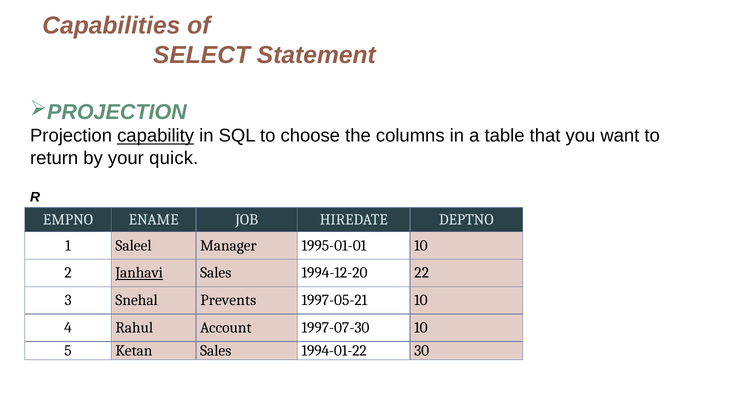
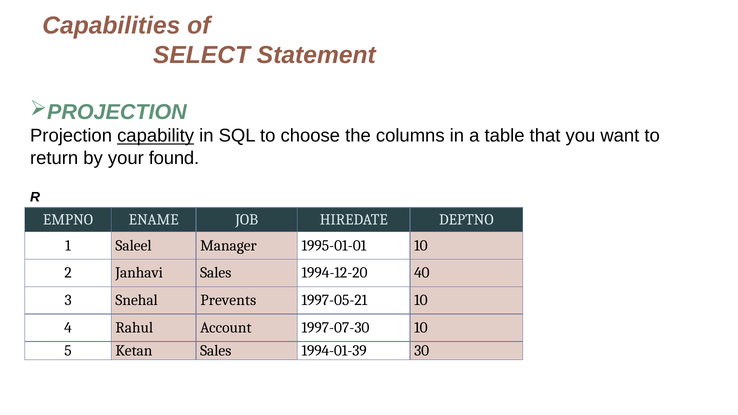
quick: quick -> found (174, 158)
Janhavi underline: present -> none (139, 273)
22: 22 -> 40 (422, 273)
1994-01-22: 1994-01-22 -> 1994-01-39 (334, 351)
